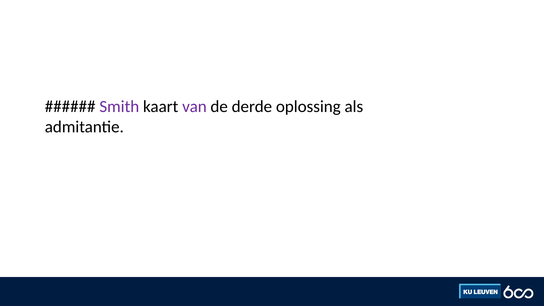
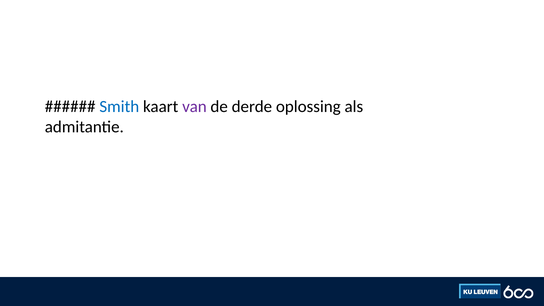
Smith colour: purple -> blue (119, 106)
